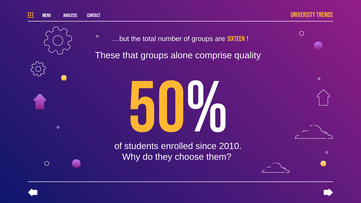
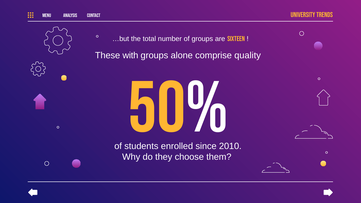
that: that -> with (130, 55)
